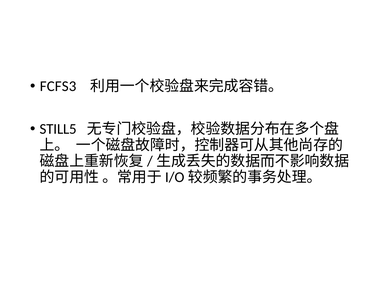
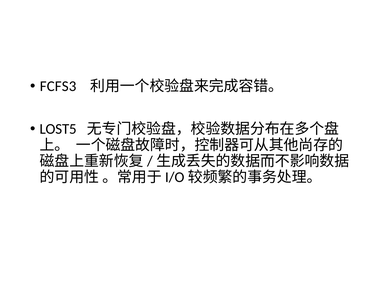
STILL5: STILL5 -> LOST5 (58, 129)
